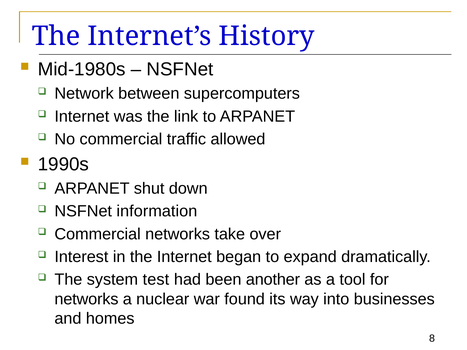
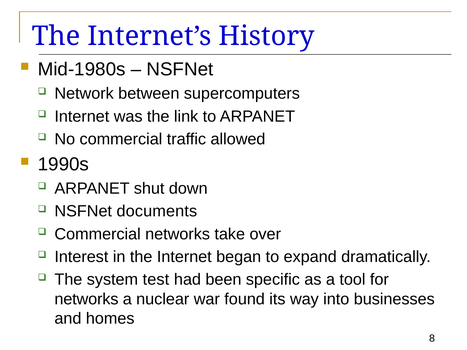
information: information -> documents (157, 211)
another: another -> specific (273, 280)
